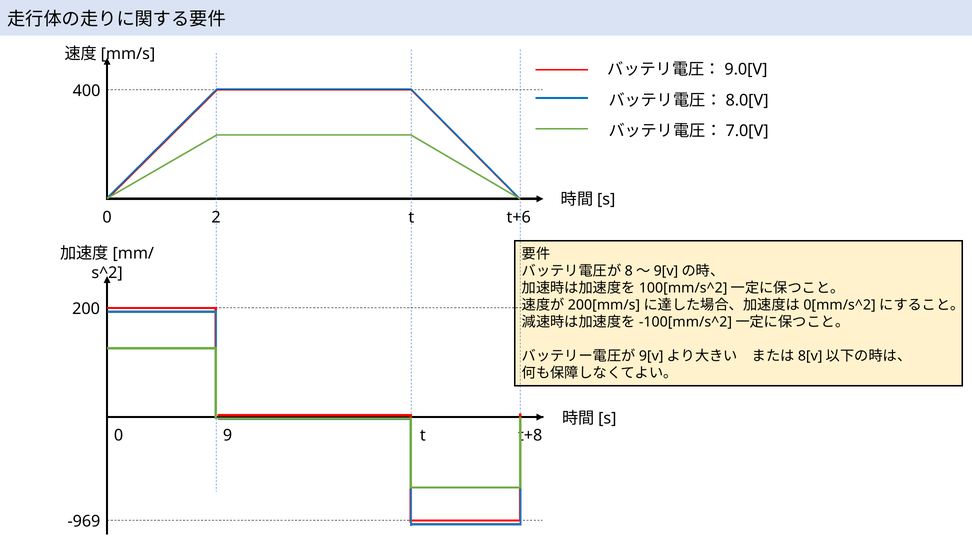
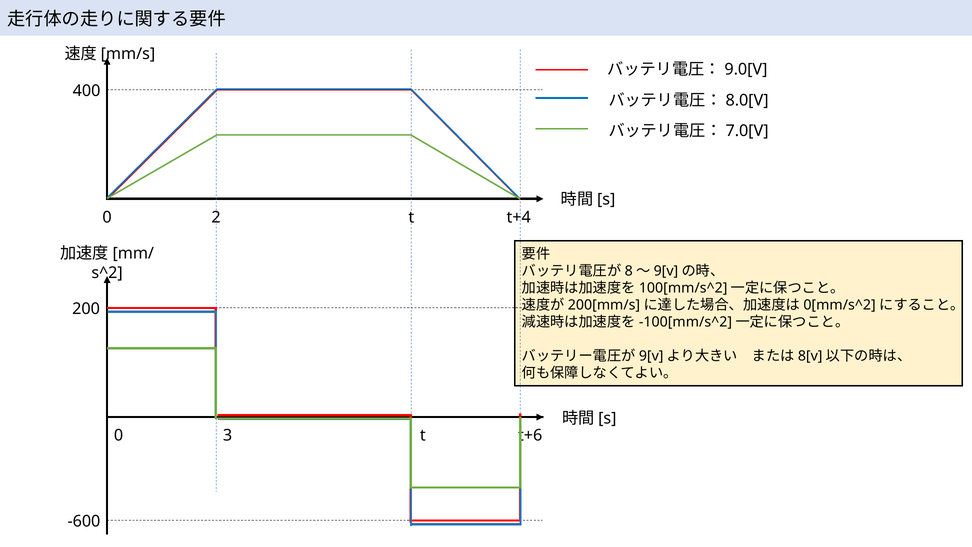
t+6: t+6 -> t+4 (519, 217)
9: 9 -> 3 (228, 435)
t+8: t+8 -> t+6 (530, 435)
-969: -969 -> -600 (84, 521)
